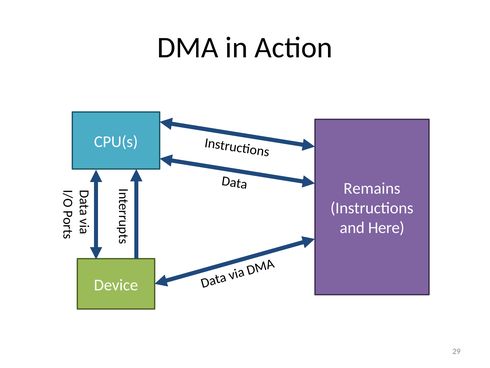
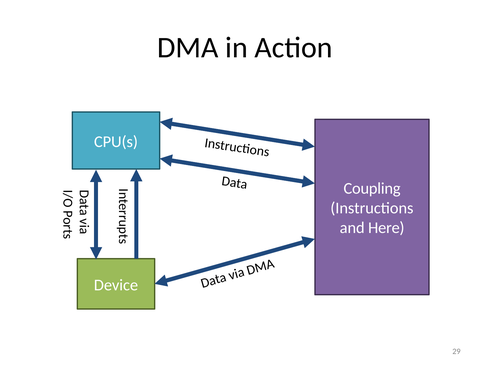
Remains: Remains -> Coupling (372, 188)
